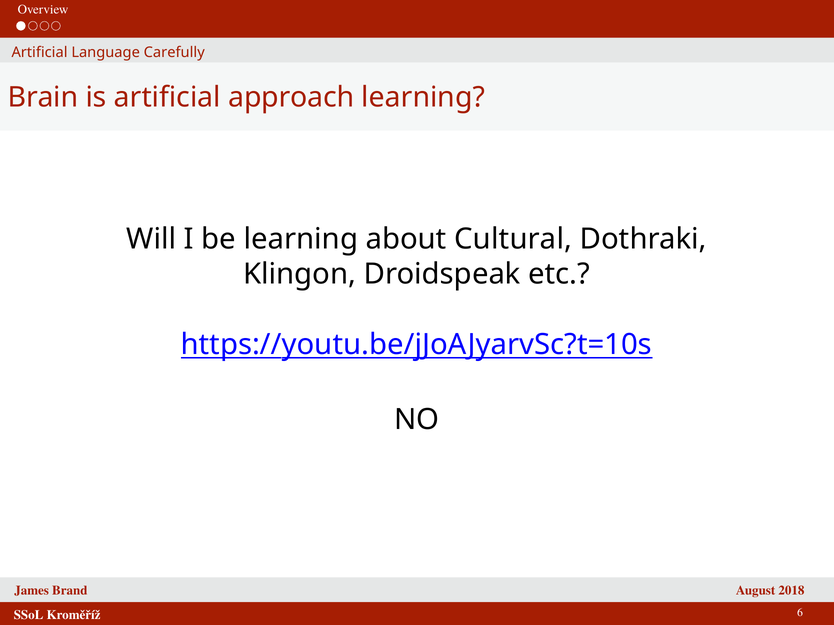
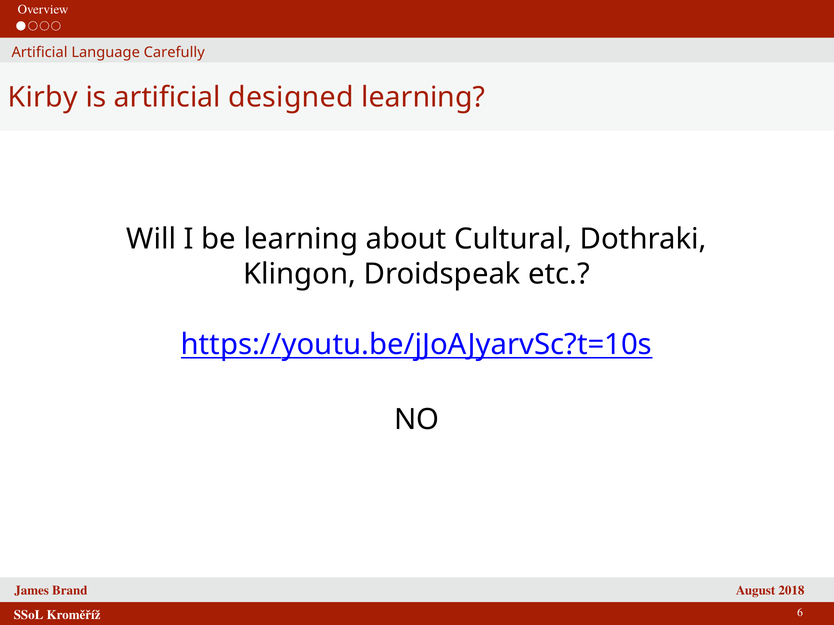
Brain: Brain -> Kirby (43, 97)
approach: approach -> designed (291, 97)
